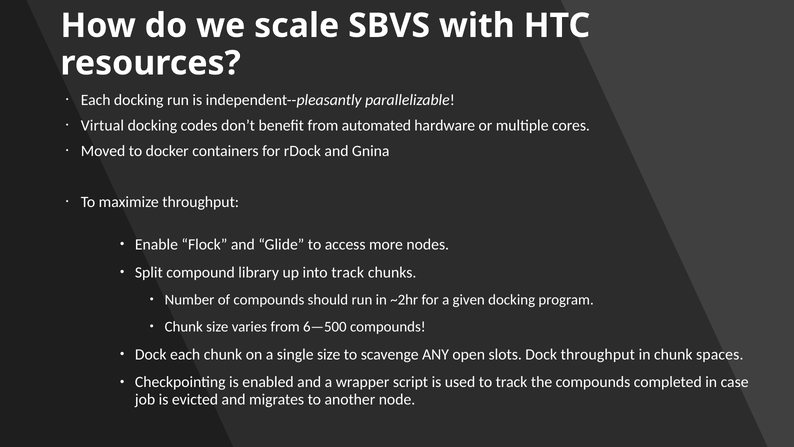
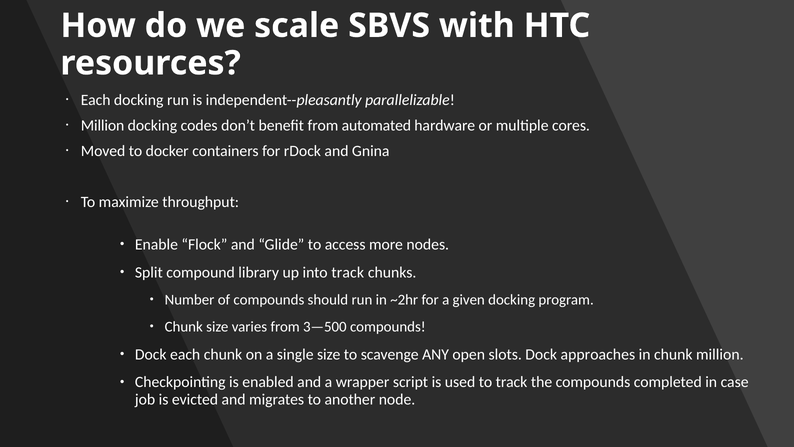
Virtual: Virtual -> Million (103, 126)
6—500: 6—500 -> 3—500 (325, 327)
Dock throughput: throughput -> approaches (598, 354)
chunk spaces: spaces -> million (720, 354)
